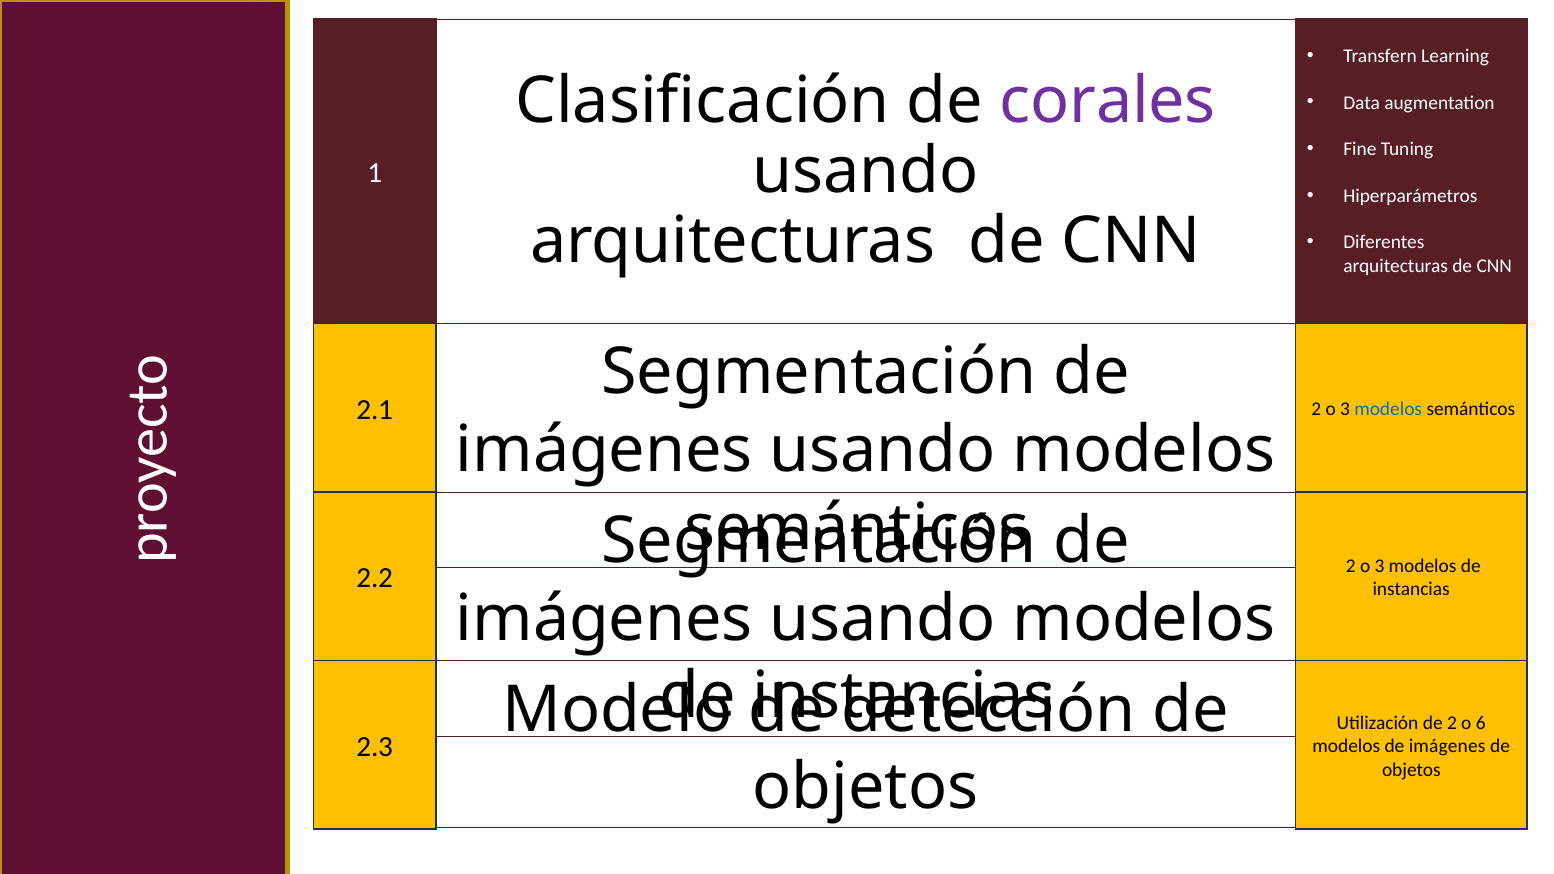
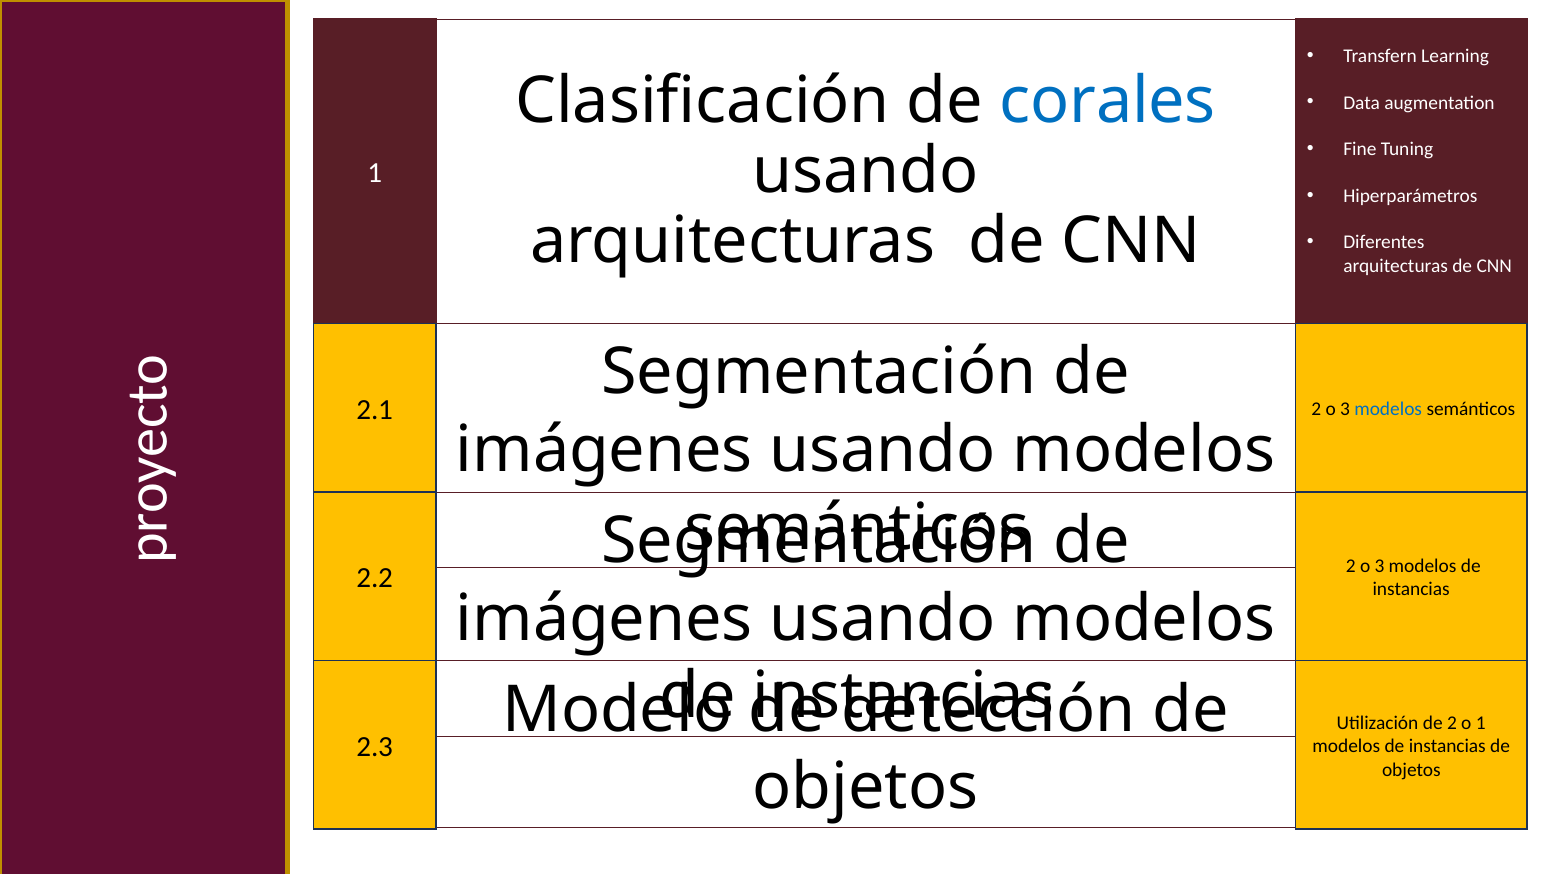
corales colour: purple -> blue (1108, 101)
2 o 6: 6 -> 1 (1481, 723)
imágenes: imágenes -> instancias (1447, 746)
